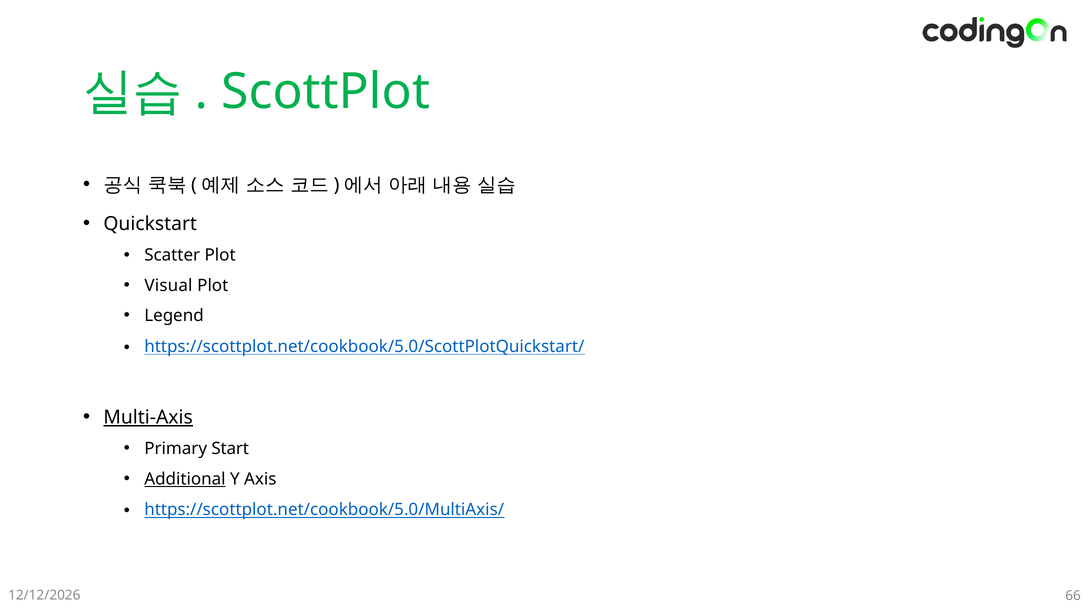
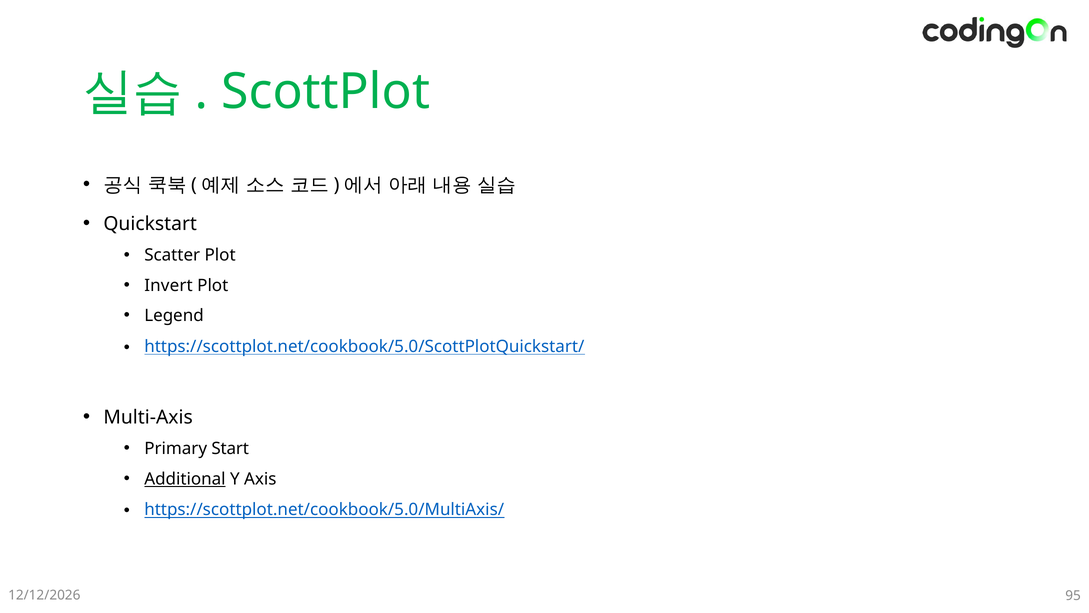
Visual: Visual -> Invert (168, 285)
Multi-Axis underline: present -> none (148, 417)
66: 66 -> 95 (1073, 595)
